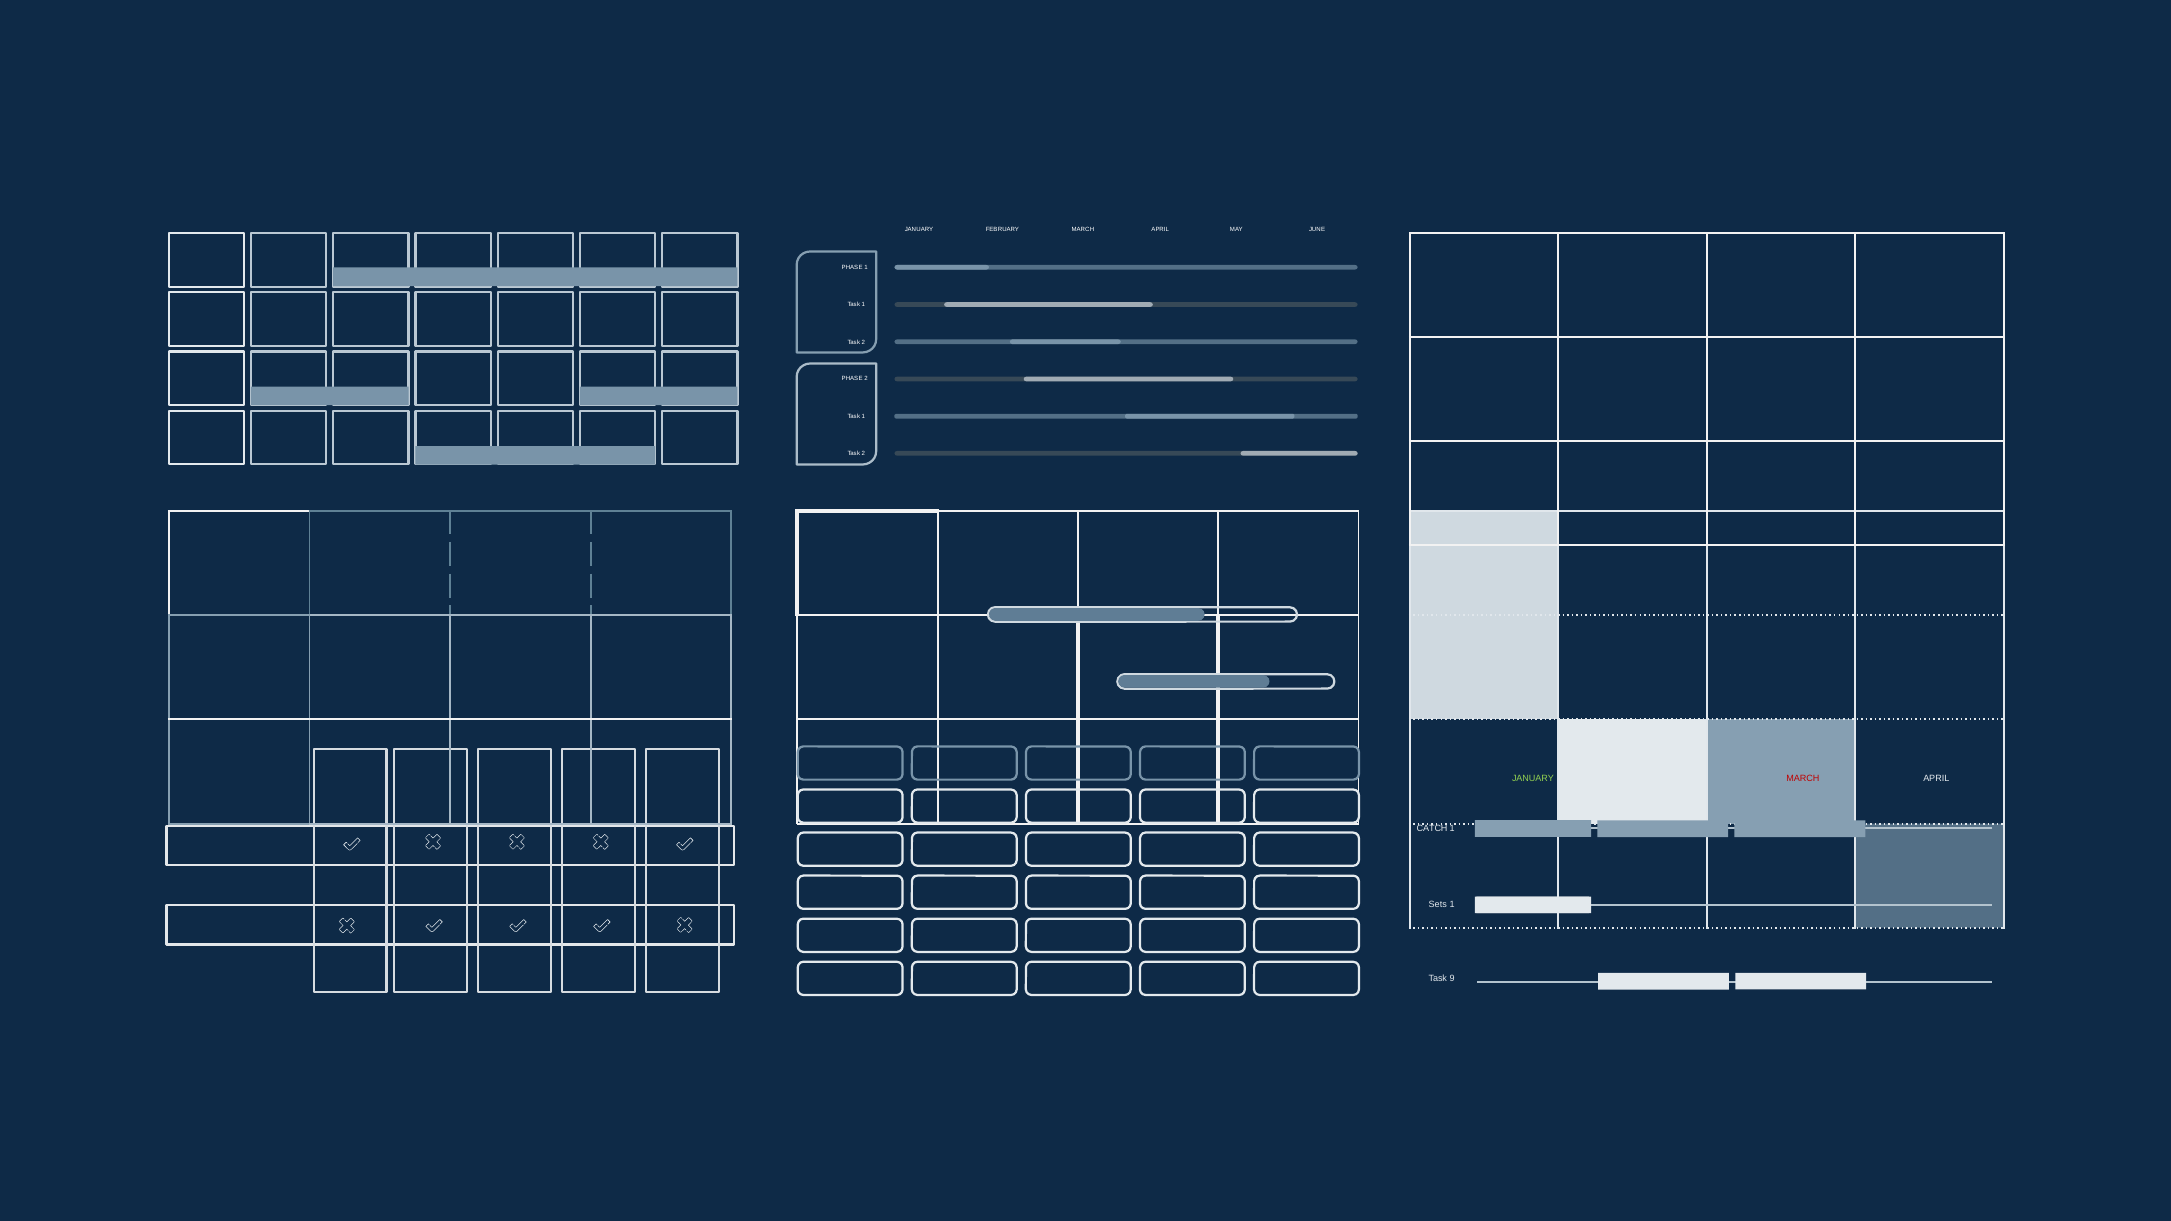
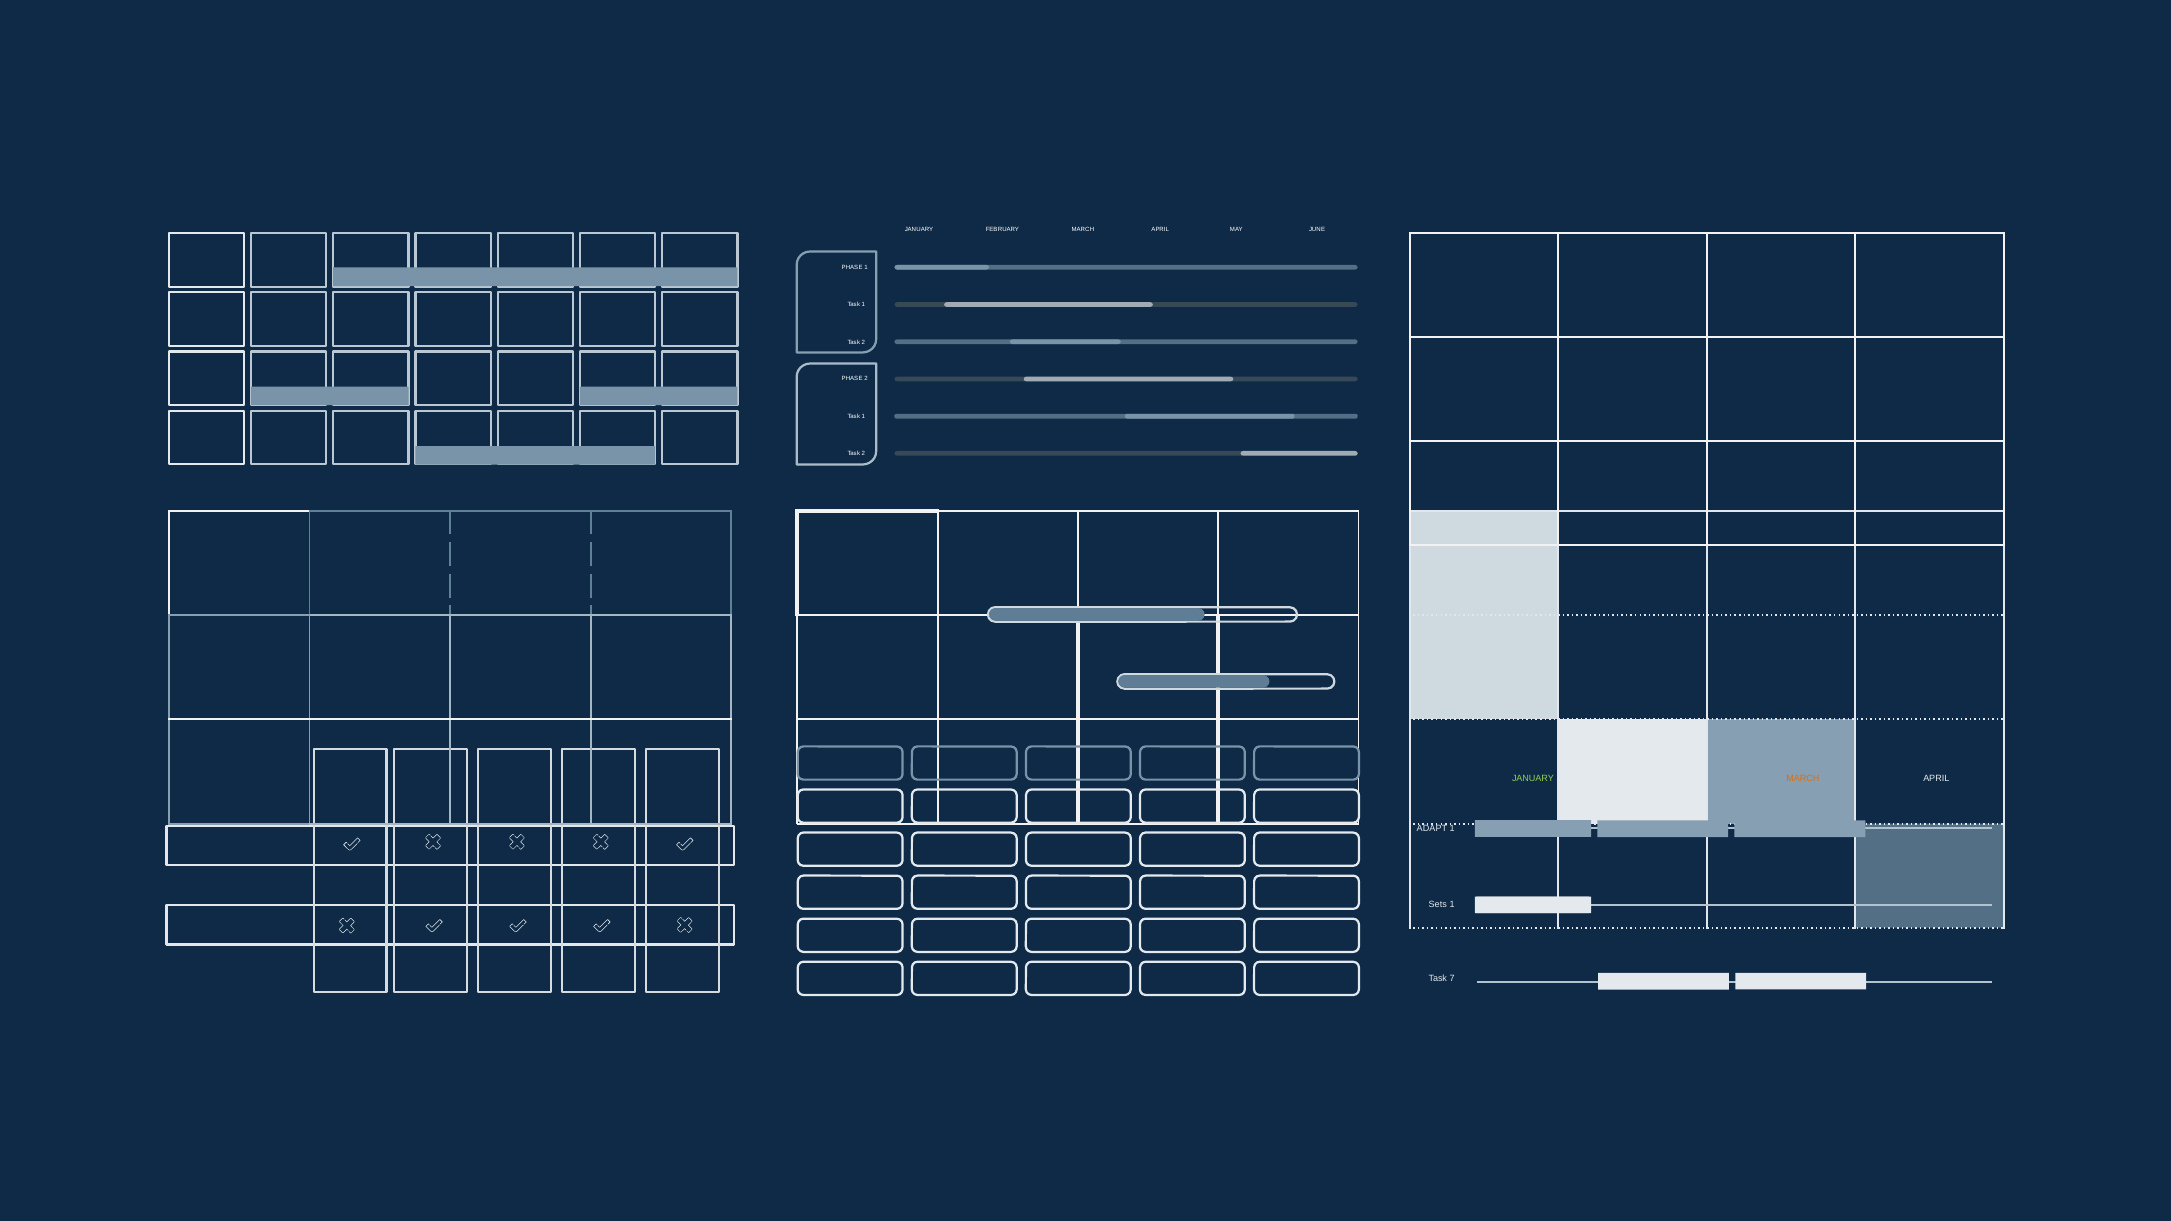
MARCH colour: red -> orange (1803, 779)
CATCH: CATCH -> ADAPT (1432, 829)
9: 9 -> 7 (1452, 979)
